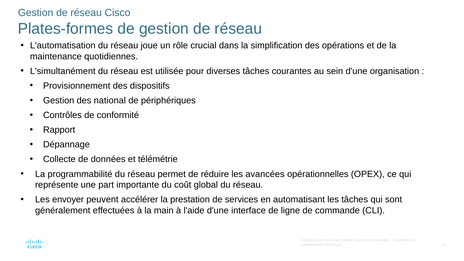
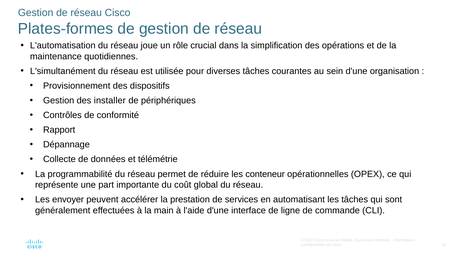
national: national -> installer (110, 101)
avancées: avancées -> conteneur (265, 174)
